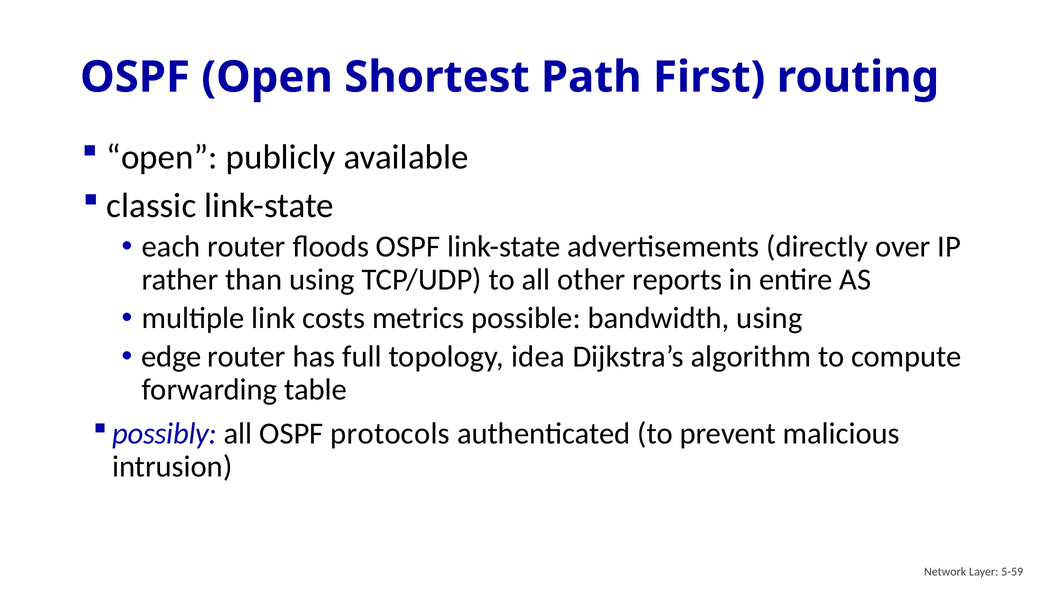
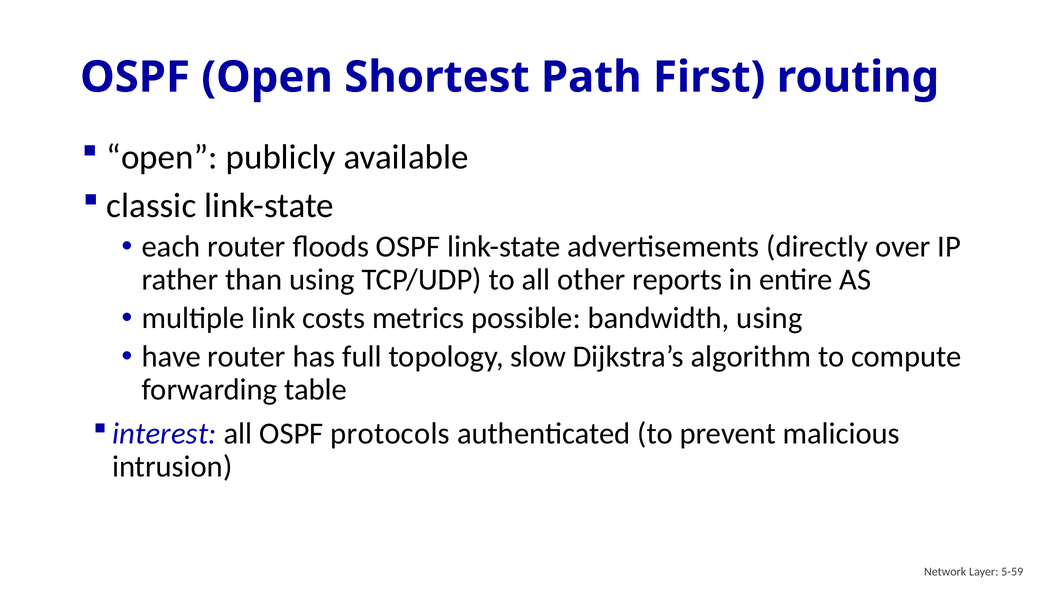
edge: edge -> have (171, 357)
idea: idea -> slow (538, 357)
possibly: possibly -> interest (164, 434)
